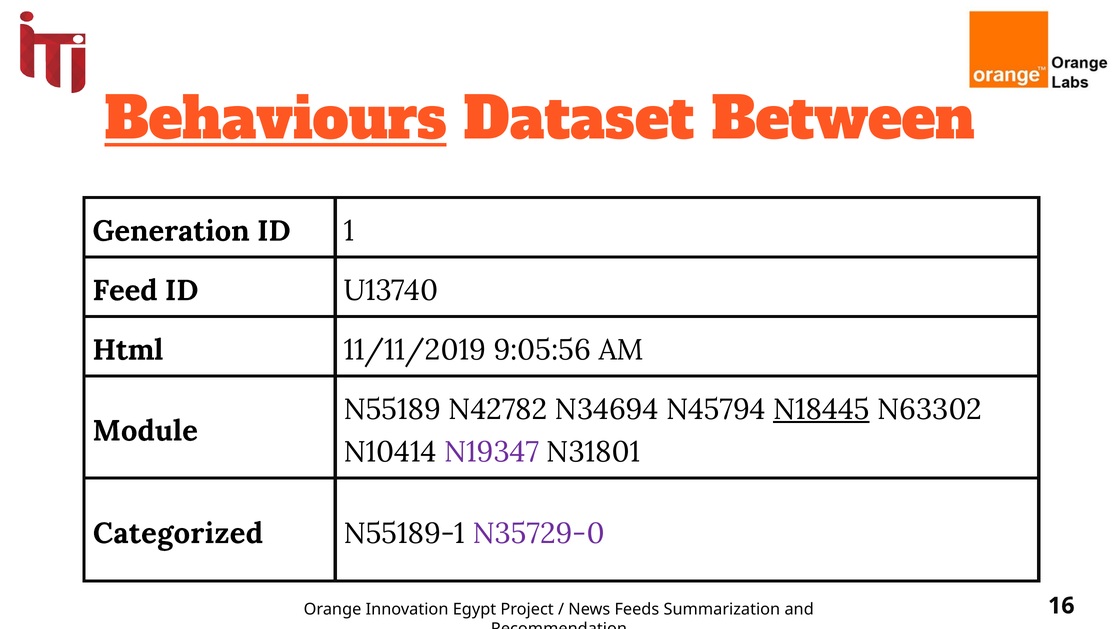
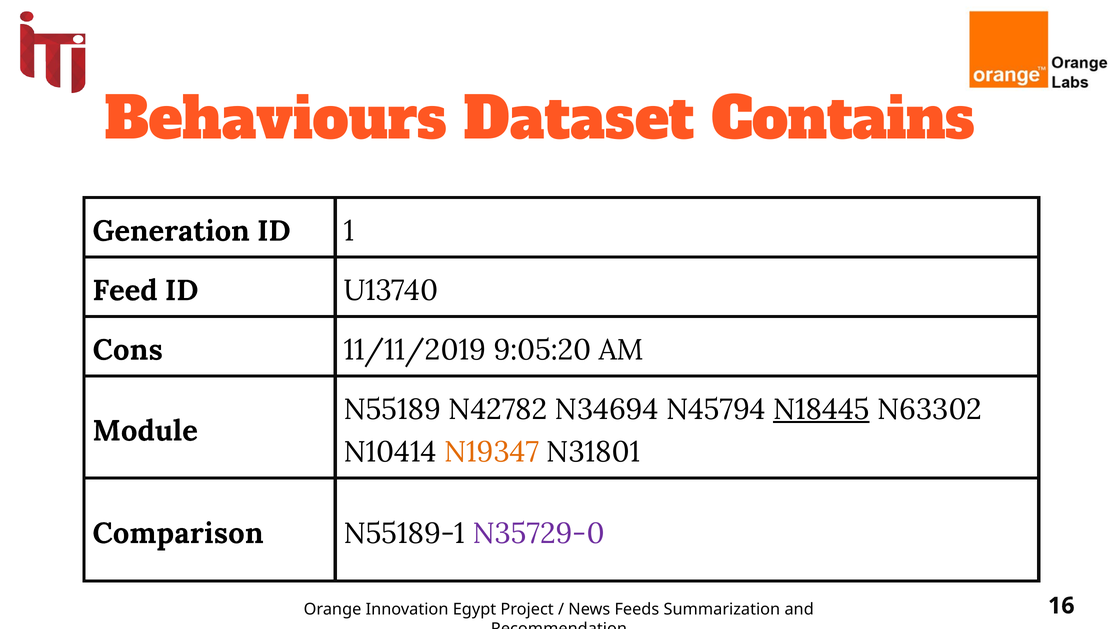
Behaviours underline: present -> none (276, 120)
Between: Between -> Contains (843, 120)
Html: Html -> Cons (128, 350)
9:05:56: 9:05:56 -> 9:05:20 (542, 350)
N19347 colour: purple -> orange (491, 452)
Categorized: Categorized -> Comparison (178, 533)
